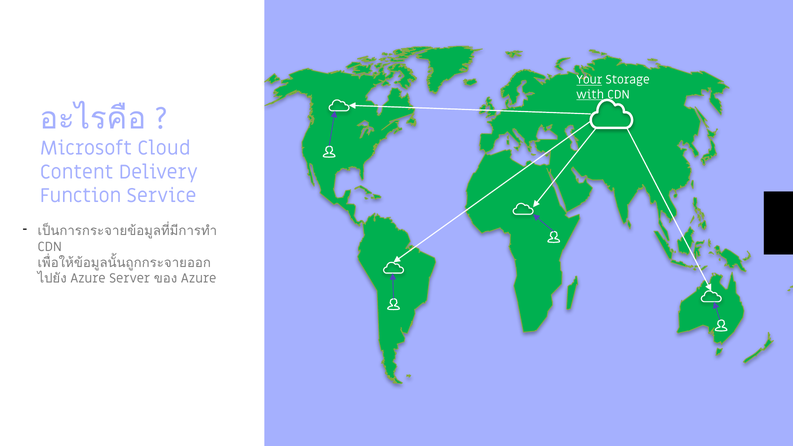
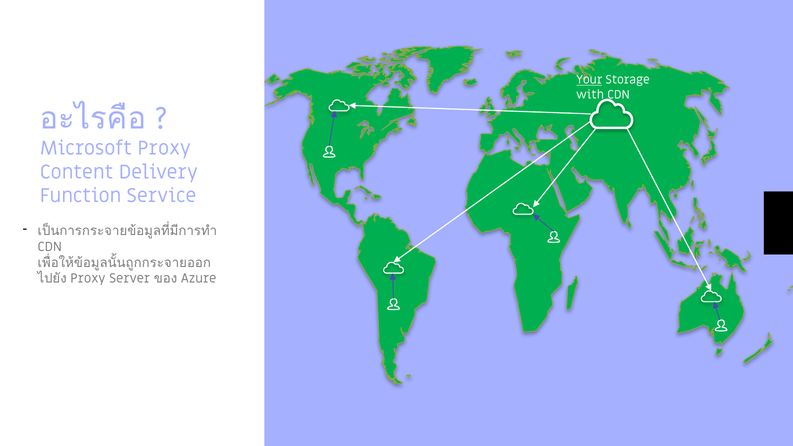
with underline: present -> none (590, 95)
Microsoft Cloud: Cloud -> Proxy (164, 148)
Azure: Azure -> Proxy (88, 279)
